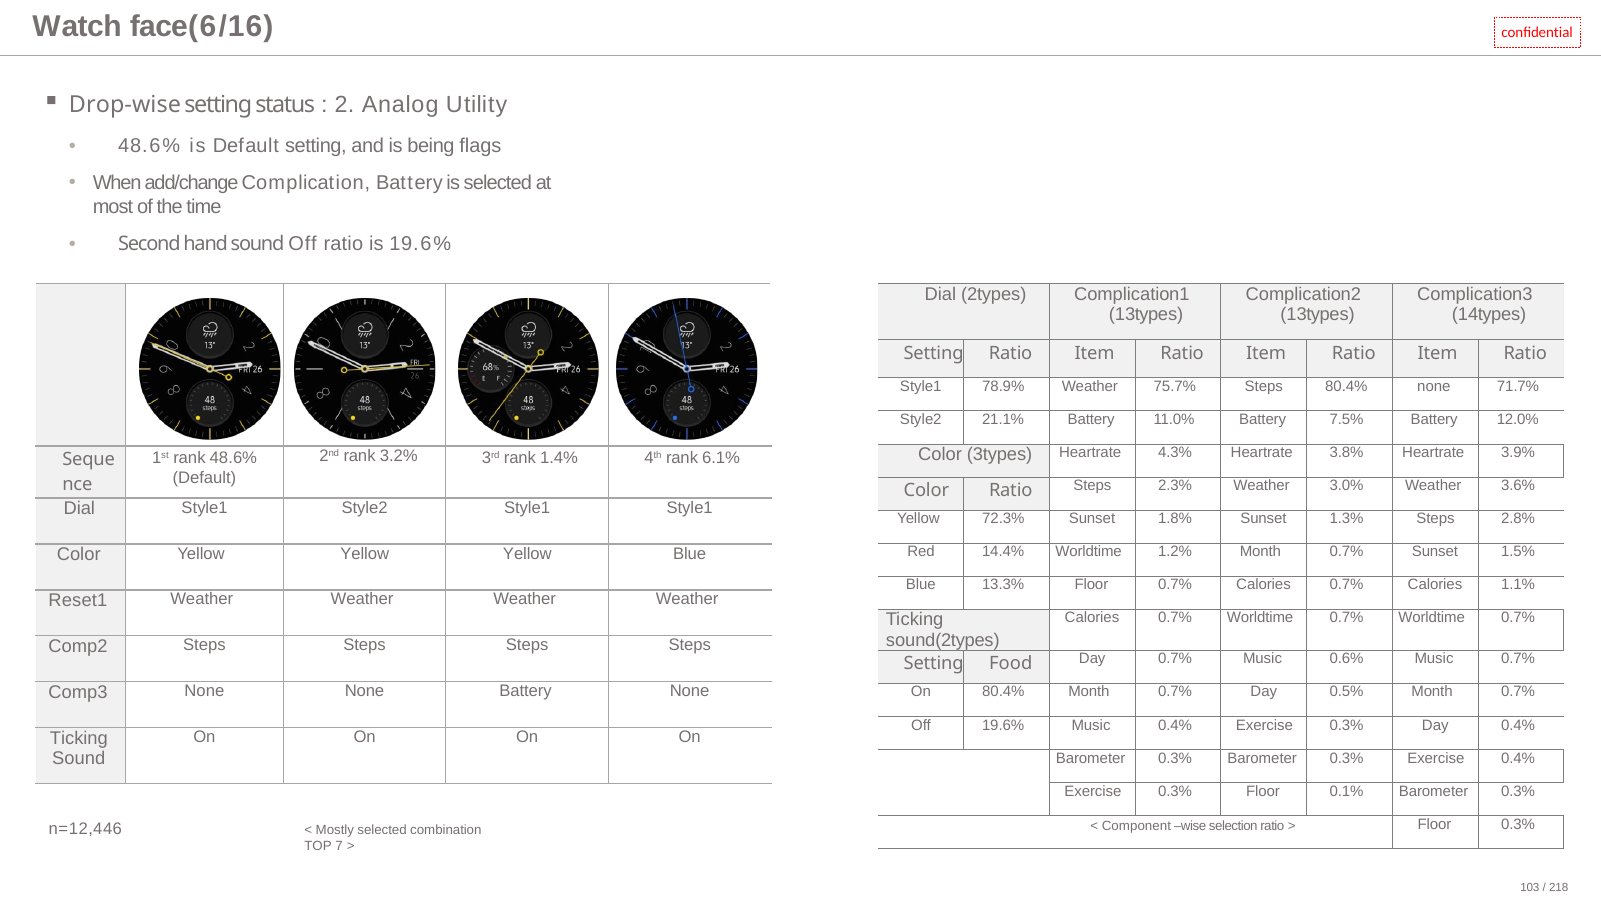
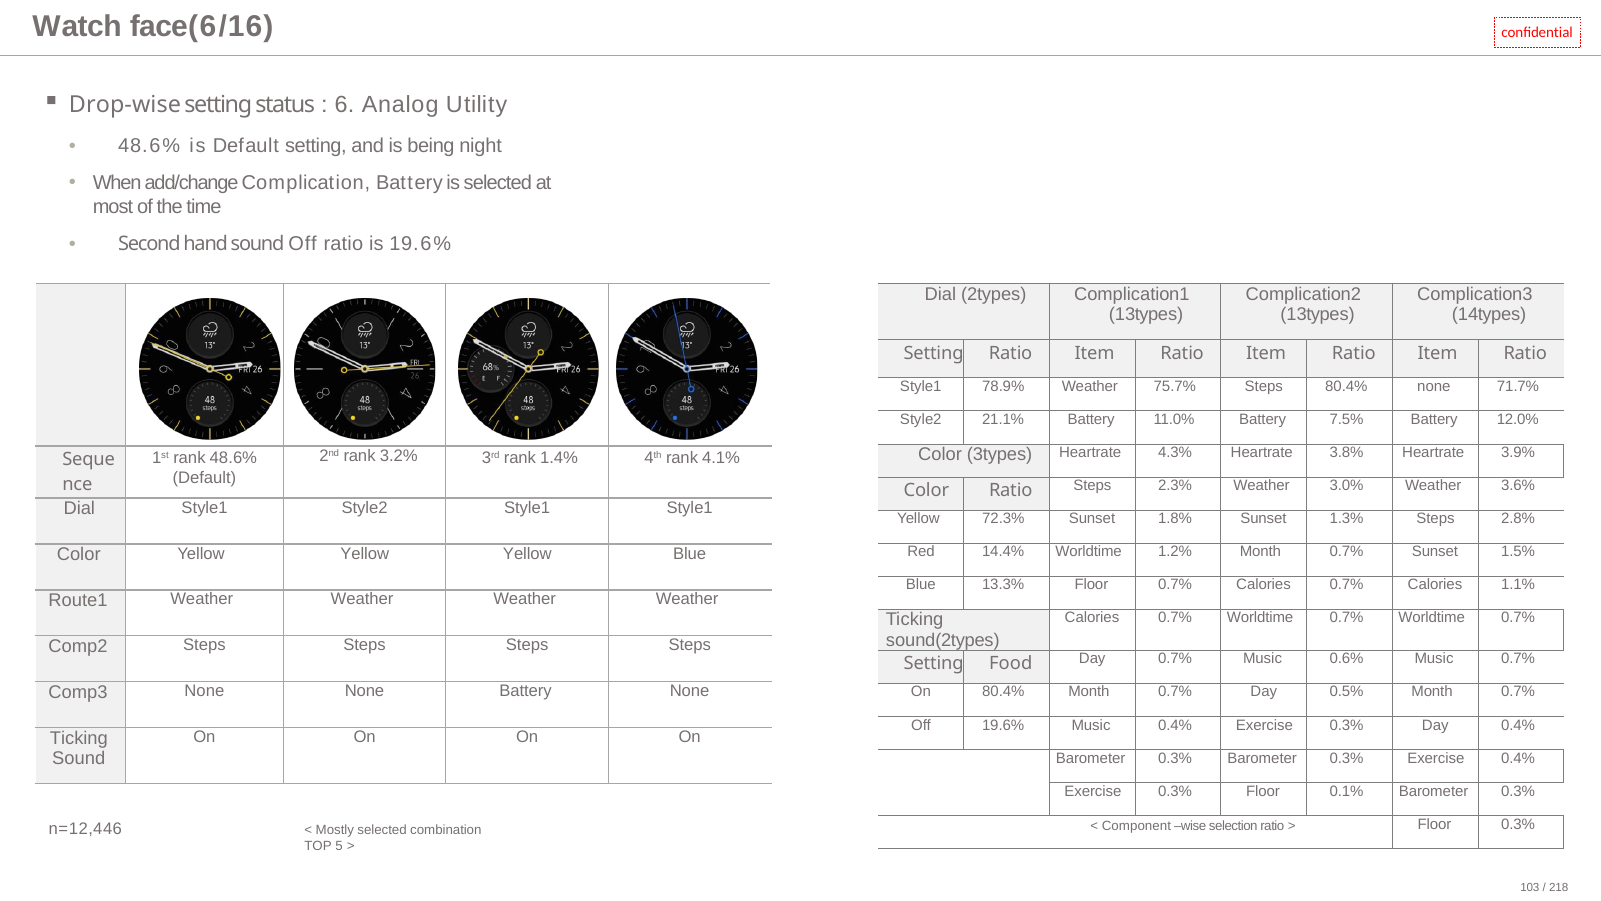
2: 2 -> 6 (344, 105)
flags: flags -> night (481, 146)
6.1%: 6.1% -> 4.1% (721, 458)
Reset1: Reset1 -> Route1 (78, 600)
7: 7 -> 5 (339, 846)
